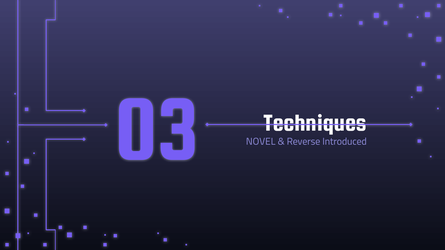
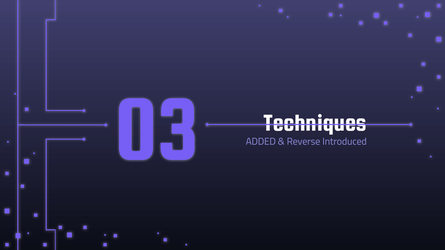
NOVEL: NOVEL -> ADDED (261, 142)
